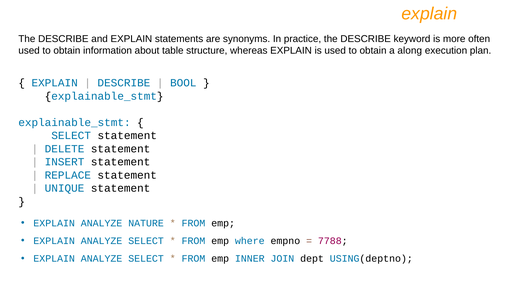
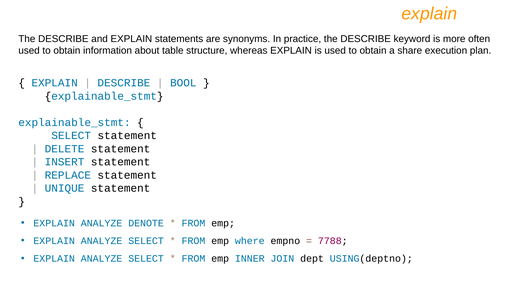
along: along -> share (410, 51)
NATURE: NATURE -> DENOTE (146, 223)
